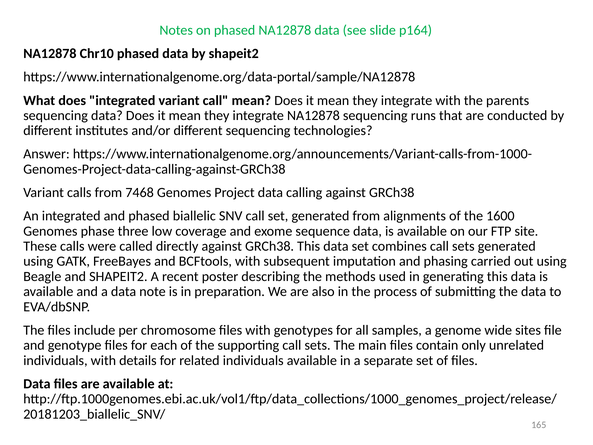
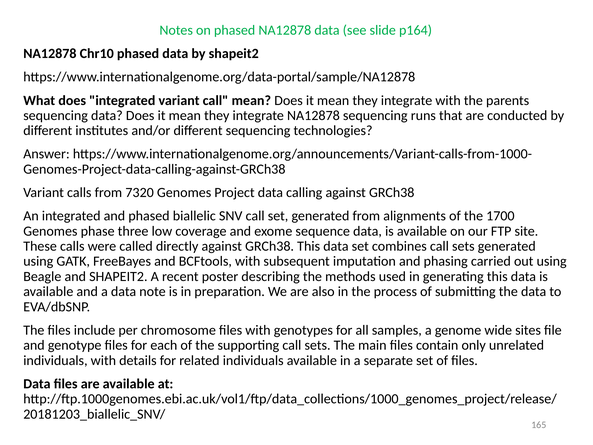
7468: 7468 -> 7320 (140, 192)
1600: 1600 -> 1700 (500, 216)
